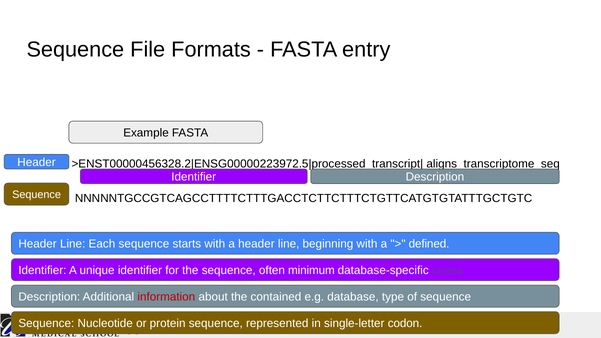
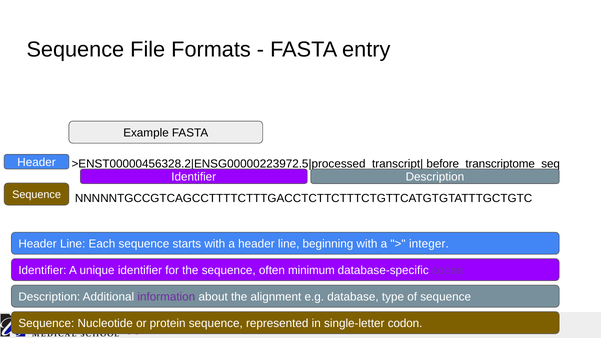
aligns_transcriptome_seq: aligns_transcriptome_seq -> before_transcriptome_seq (493, 164)
defined: defined -> integer (429, 244)
information colour: red -> purple (166, 297)
contained: contained -> alignment (276, 297)
